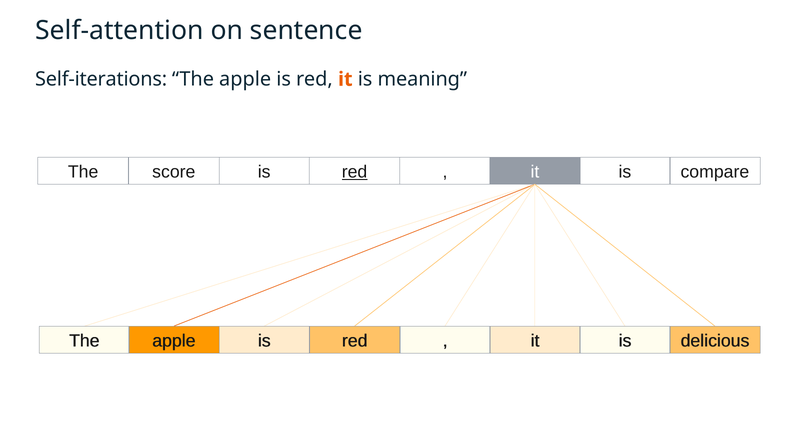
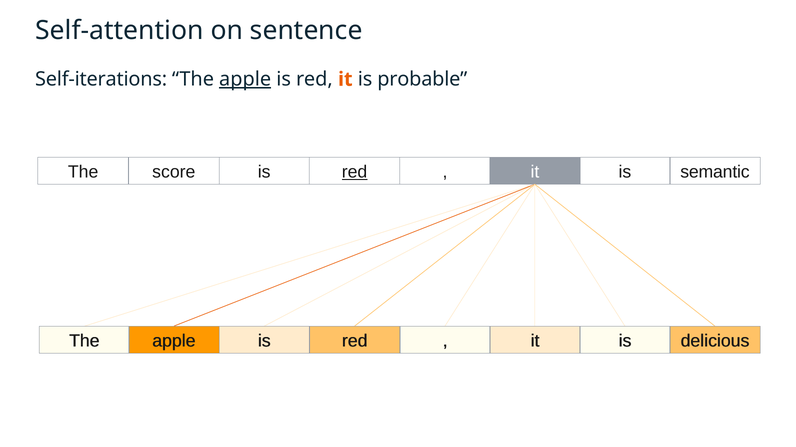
apple underline: none -> present (245, 79)
meaning: meaning -> probable (422, 79)
compare: compare -> semantic (715, 172)
